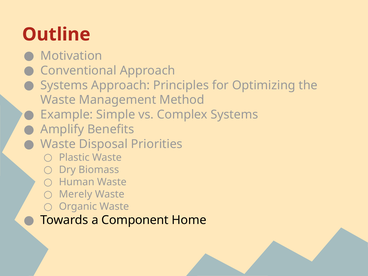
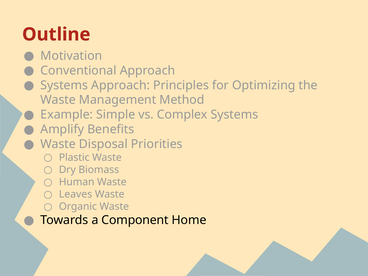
Merely: Merely -> Leaves (76, 194)
